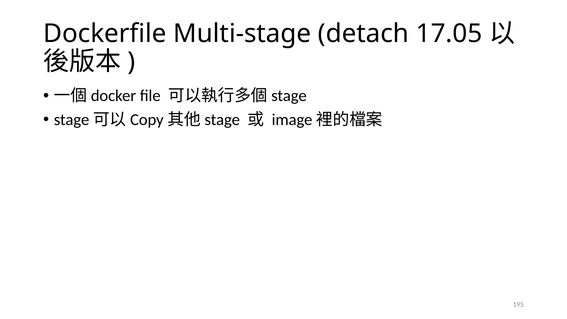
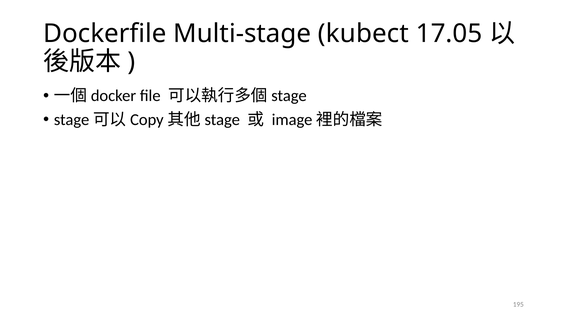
detach: detach -> kubect (363, 34)
